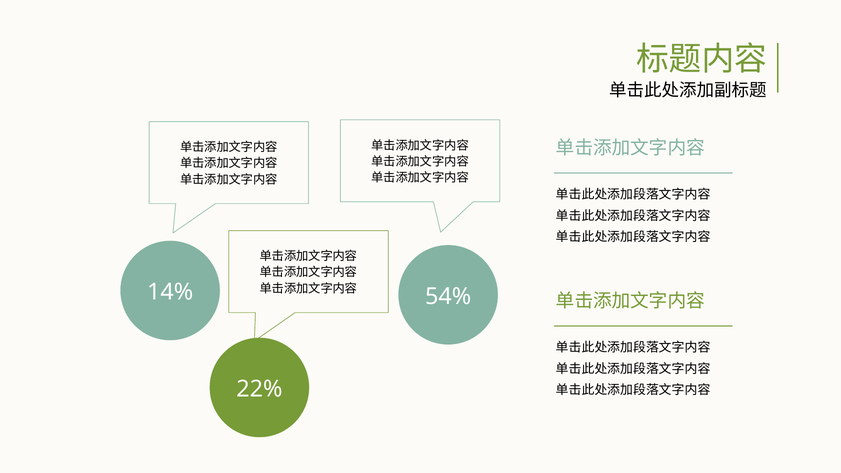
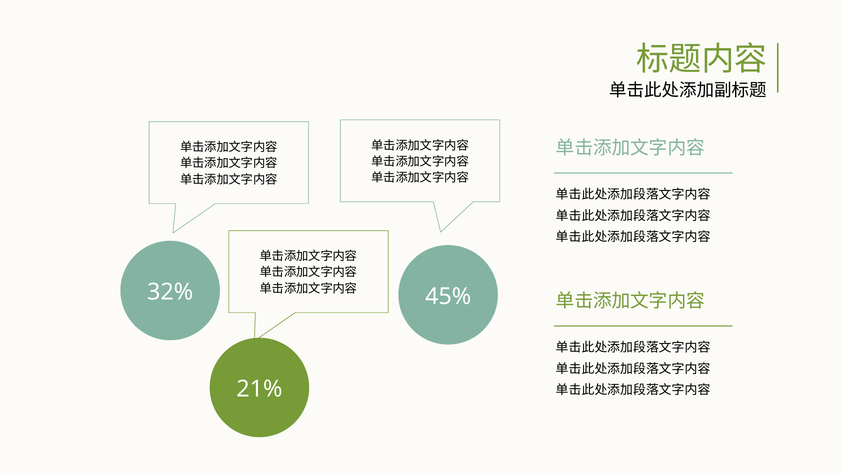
54%: 54% -> 45% (448, 296)
14%: 14% -> 32% (170, 292)
22%: 22% -> 21% (259, 389)
